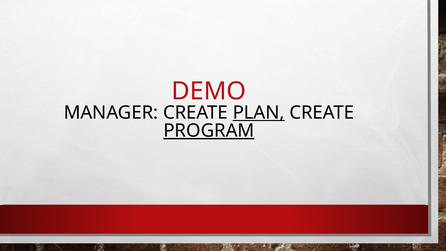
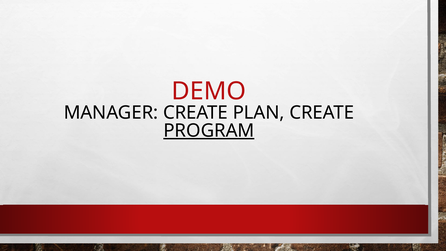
PLAN underline: present -> none (259, 113)
